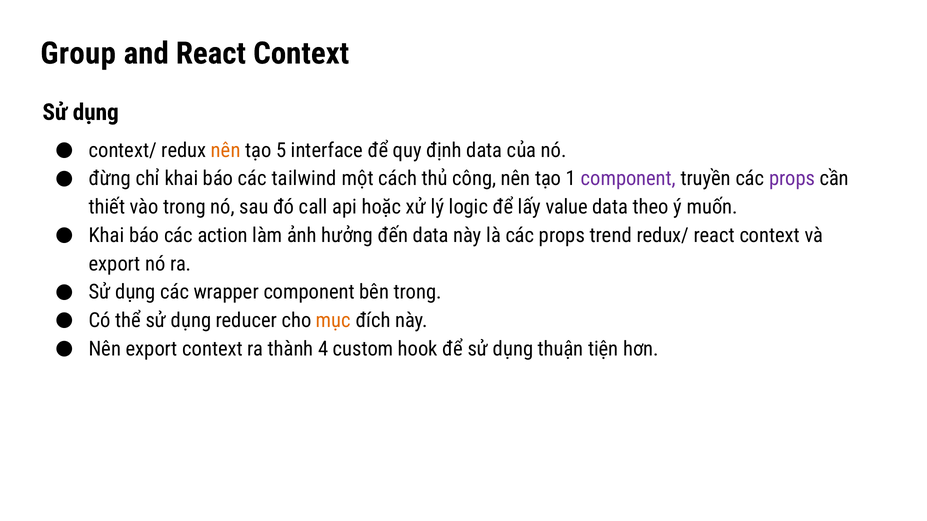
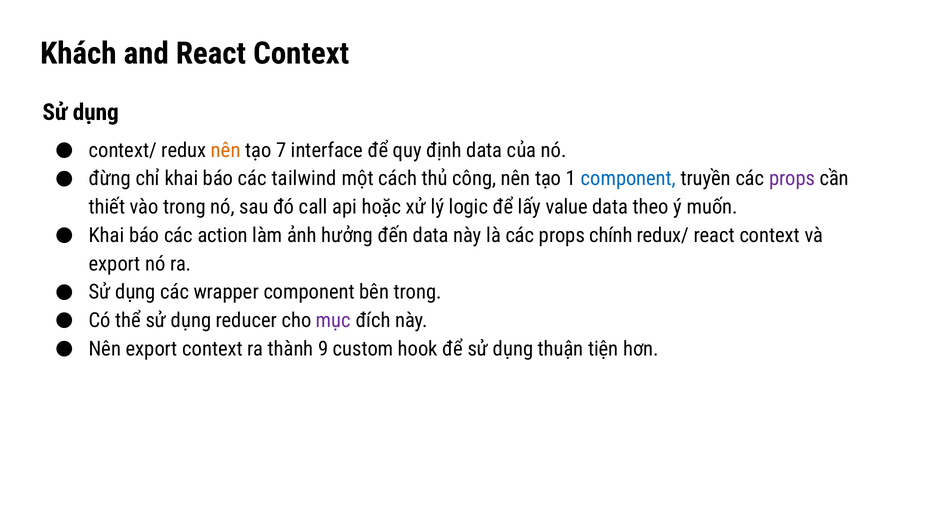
Group: Group -> Khách (78, 53)
5: 5 -> 7 (281, 150)
component colour: purple -> blue (628, 179)
trend: trend -> chính (611, 236)
mục colour: orange -> purple (333, 321)
4: 4 -> 9 (323, 349)
